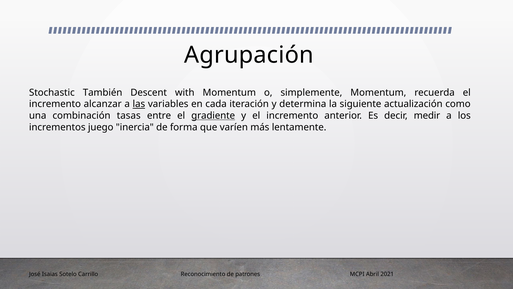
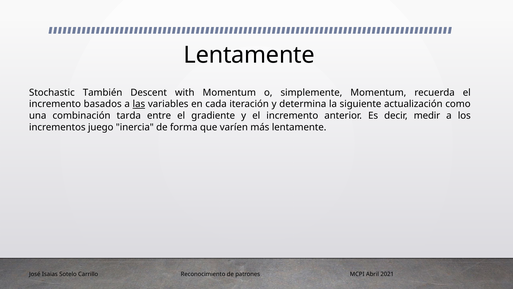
Agrupación: Agrupación -> Lentamente (249, 55)
alcanzar: alcanzar -> basados (103, 104)
tasas: tasas -> tarda (129, 115)
gradiente underline: present -> none (213, 115)
